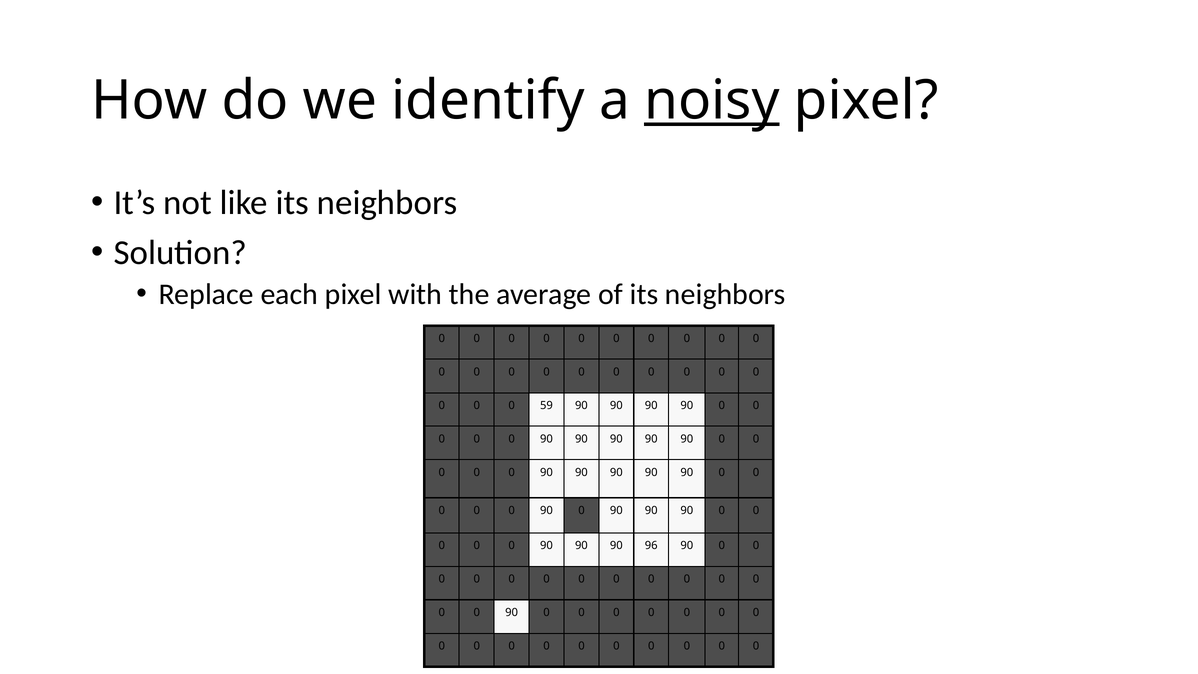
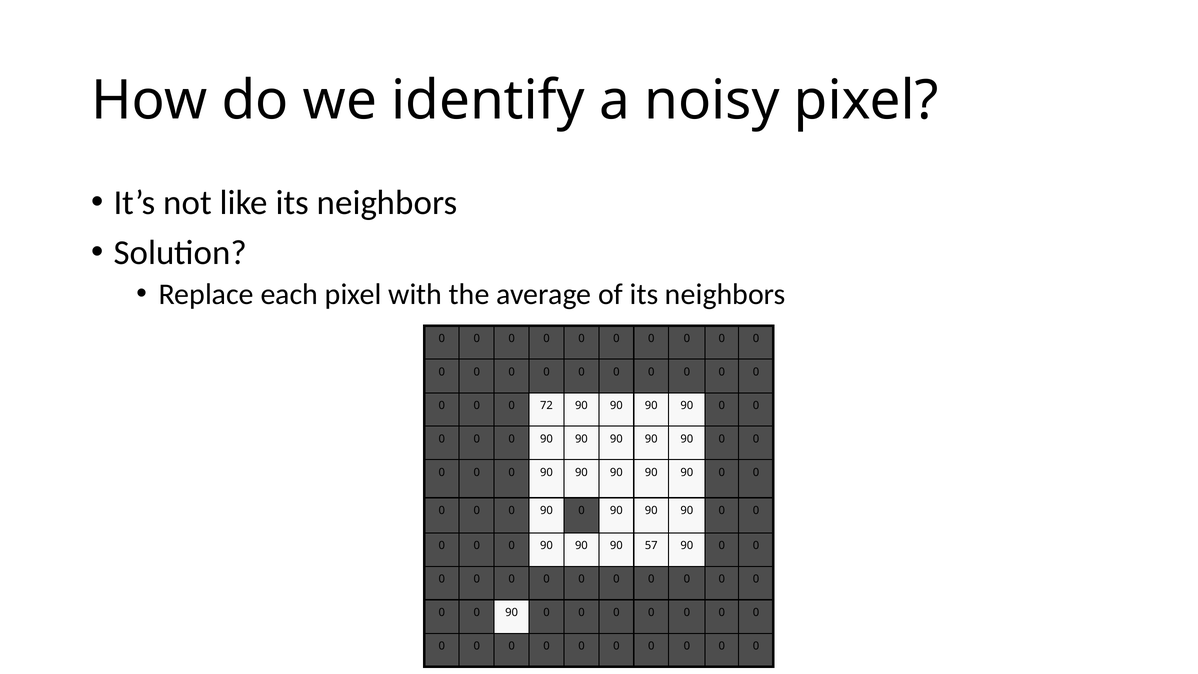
noisy underline: present -> none (712, 101)
59: 59 -> 72 (547, 406)
96: 96 -> 57 (651, 546)
